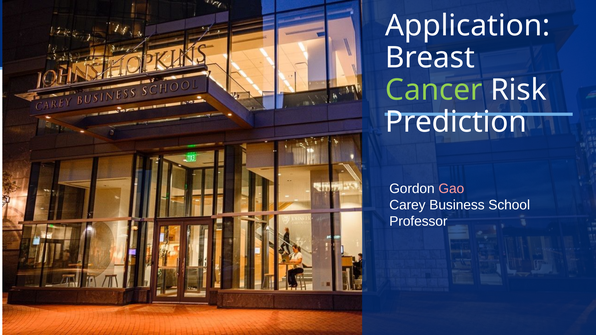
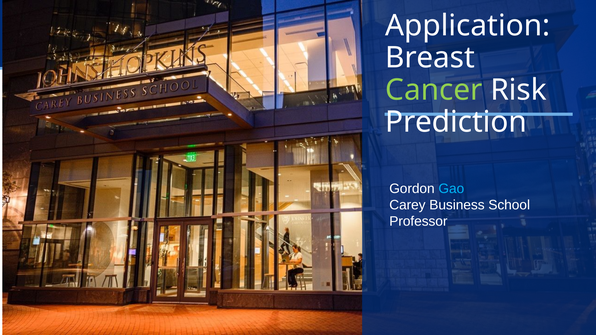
Gao colour: pink -> light blue (451, 189)
